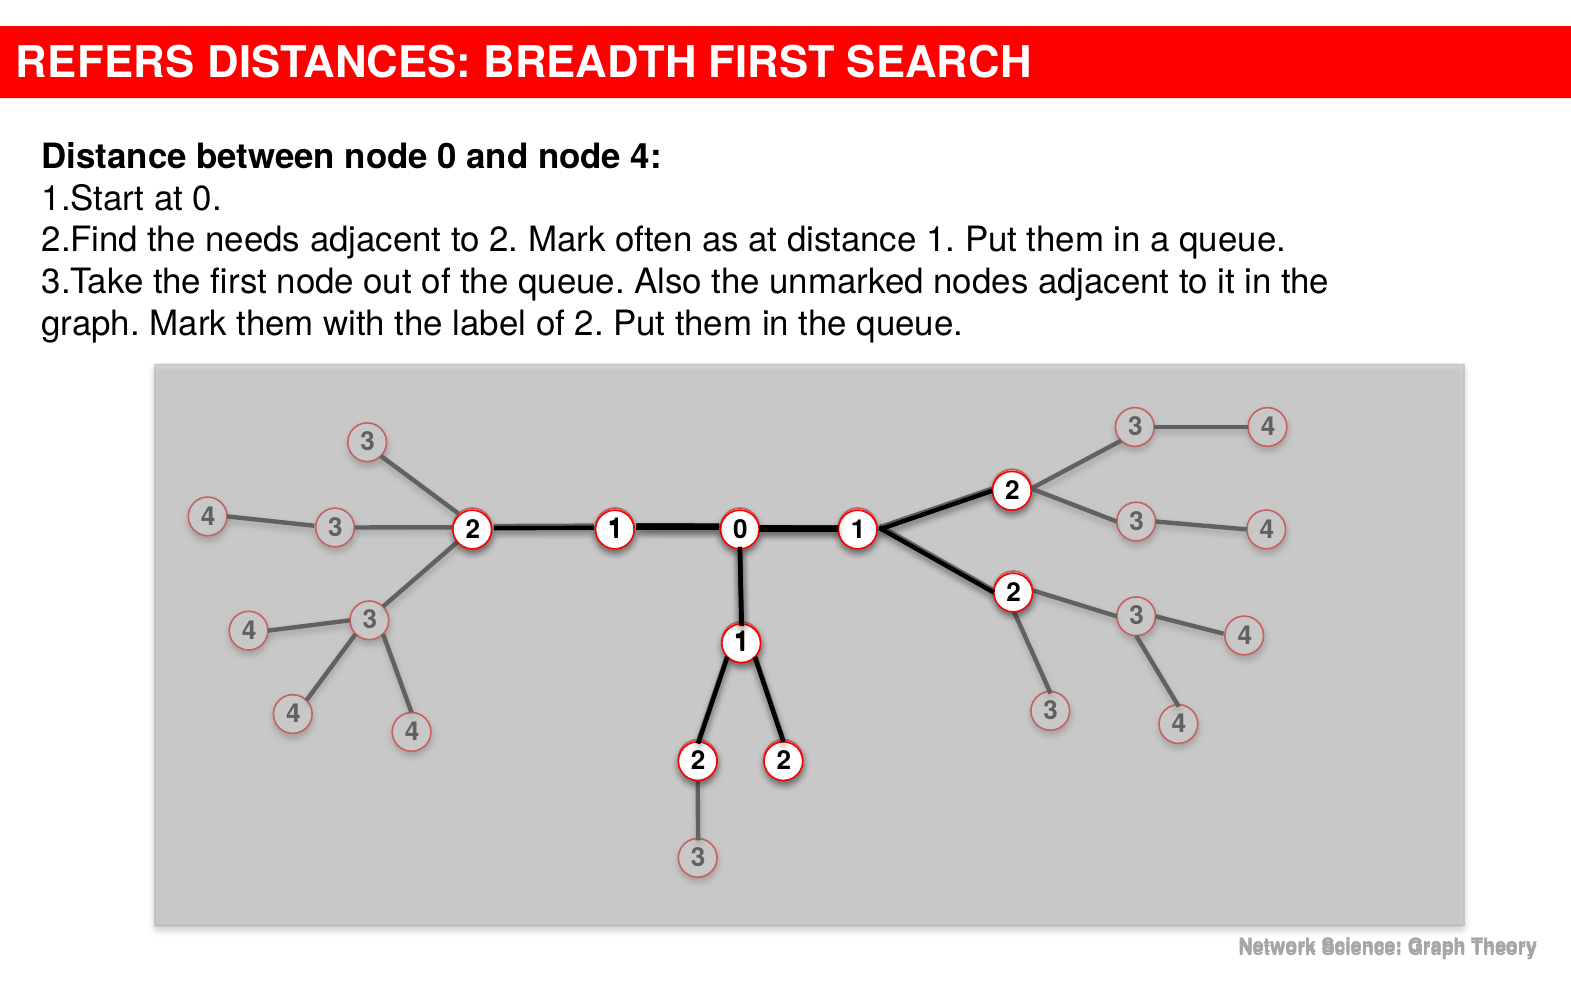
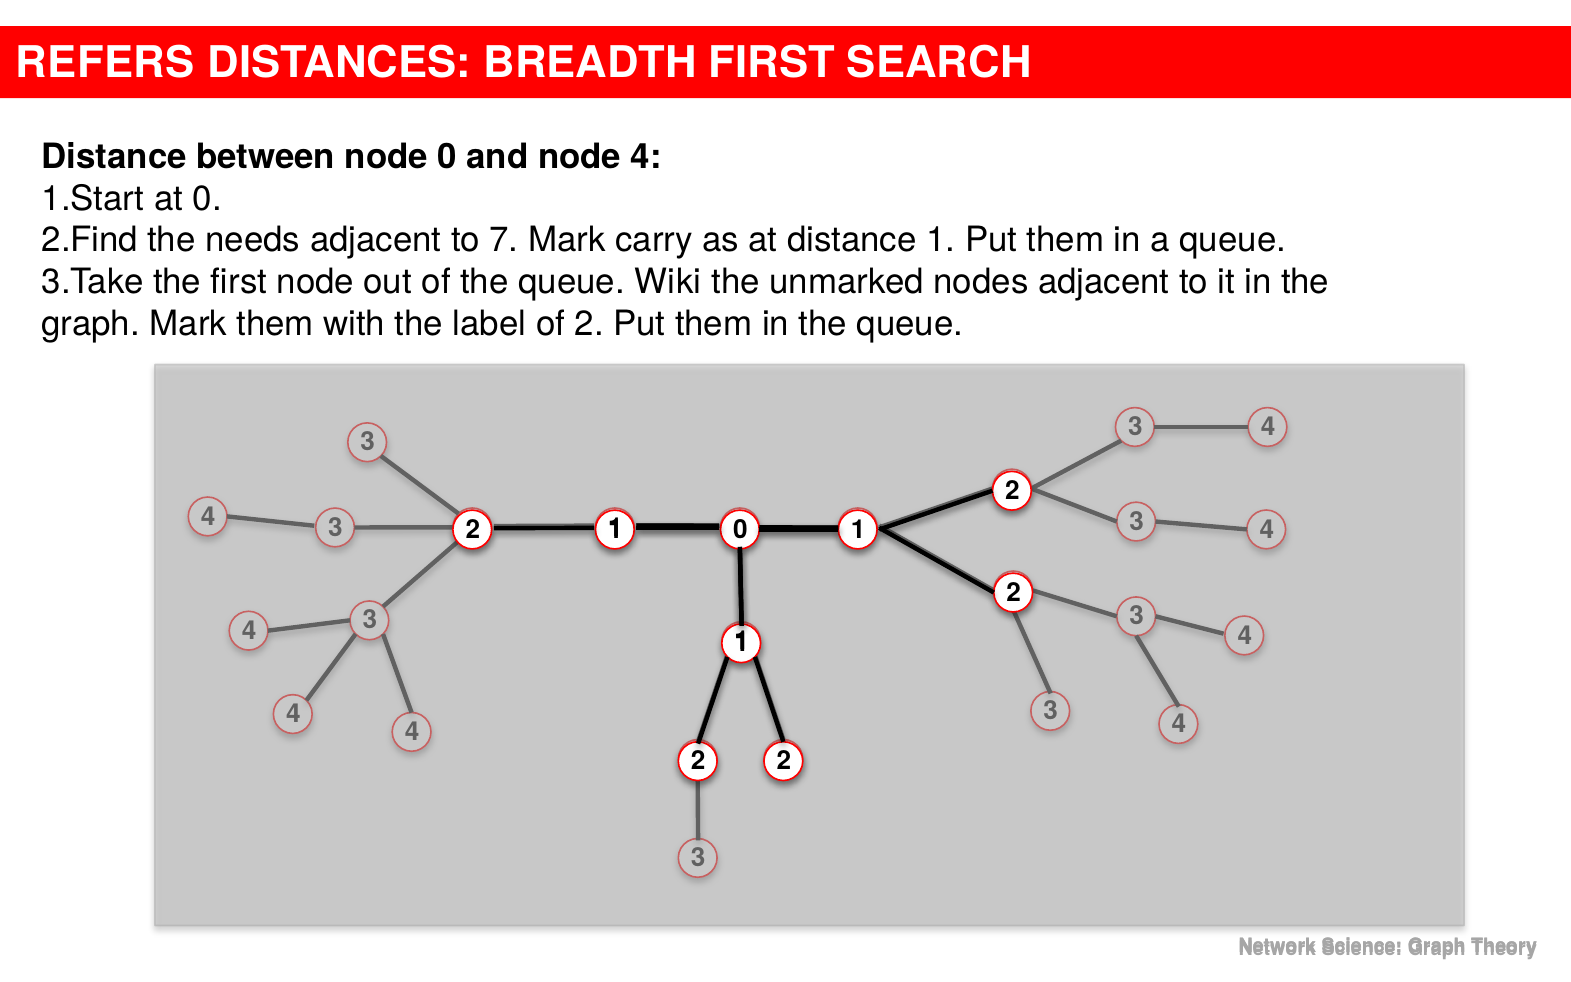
to 2: 2 -> 7 (504, 240)
often: often -> carry (654, 240)
Also: Also -> Wiki (668, 282)
